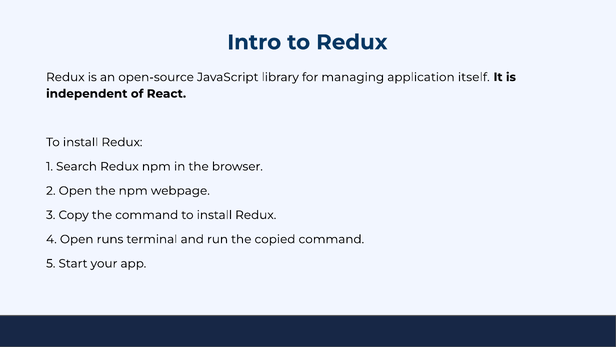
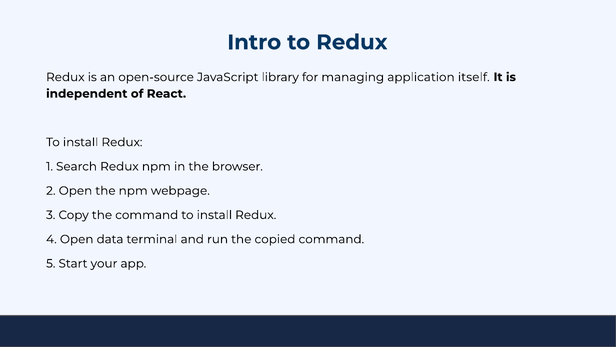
runs: runs -> data (110, 239)
